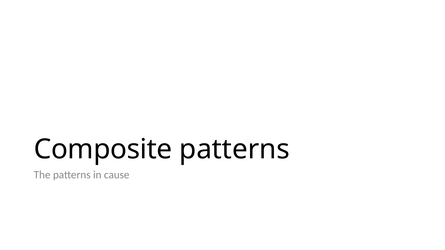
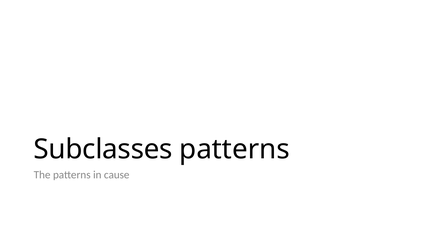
Composite: Composite -> Subclasses (103, 150)
